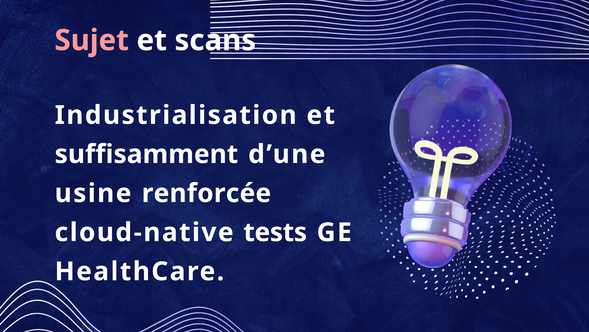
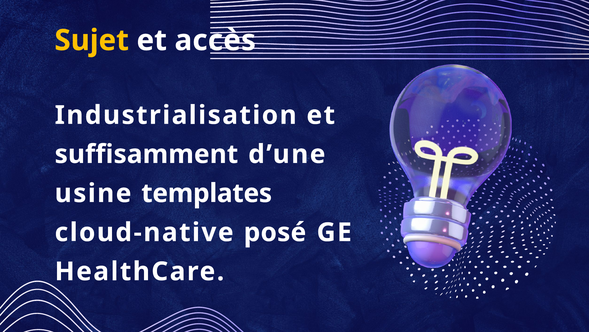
Sujet colour: pink -> yellow (92, 40)
scans: scans -> accès (215, 40)
renforcée: renforcée -> templates (207, 193)
tests: tests -> posé (275, 232)
